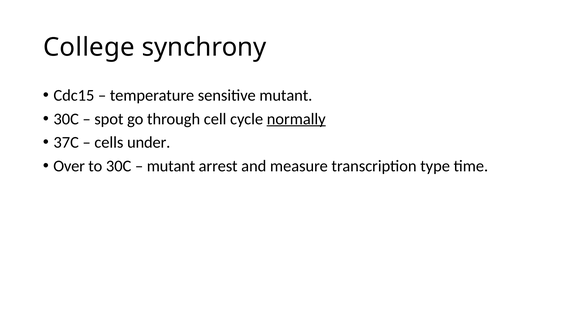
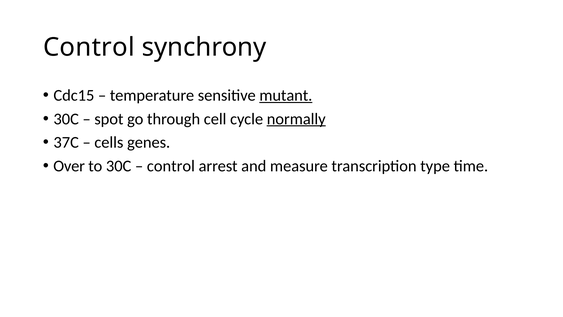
College: College -> Control (89, 47)
mutant underline: none -> present (286, 95)
under: under -> genes (149, 142)
mutant: mutant -> control (171, 166)
